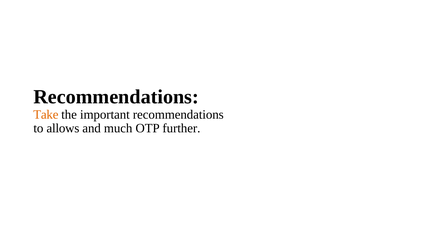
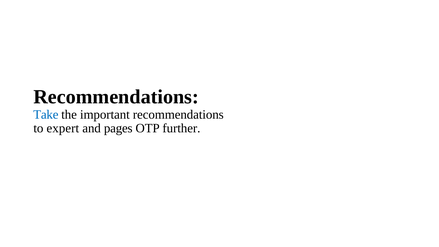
Take colour: orange -> blue (46, 115)
allows: allows -> expert (63, 128)
much: much -> pages (118, 128)
